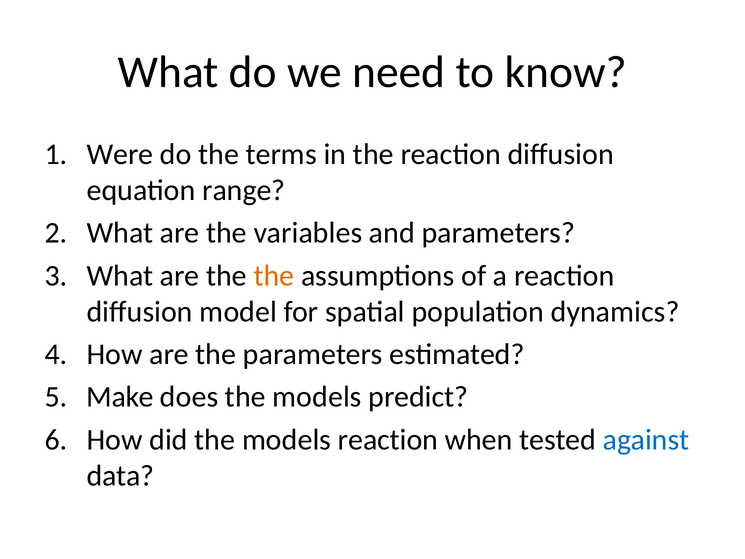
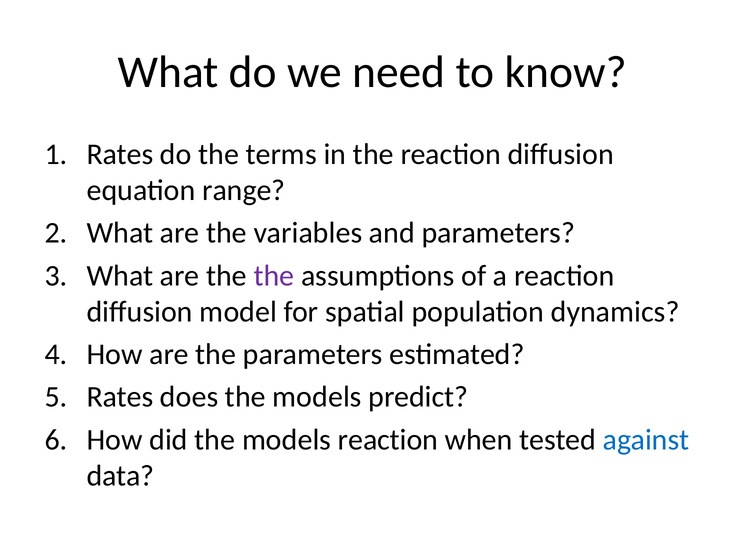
Were: Were -> Rates (120, 154)
the colour: orange -> purple (274, 276)
Make: Make -> Rates (120, 397)
